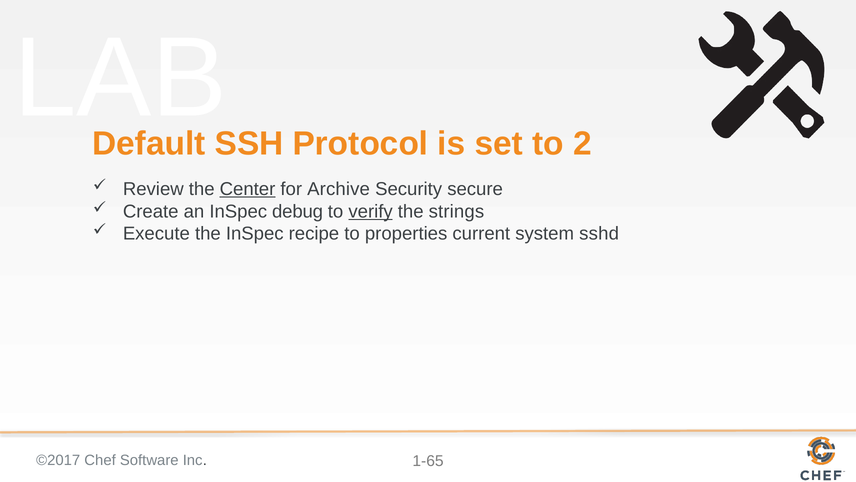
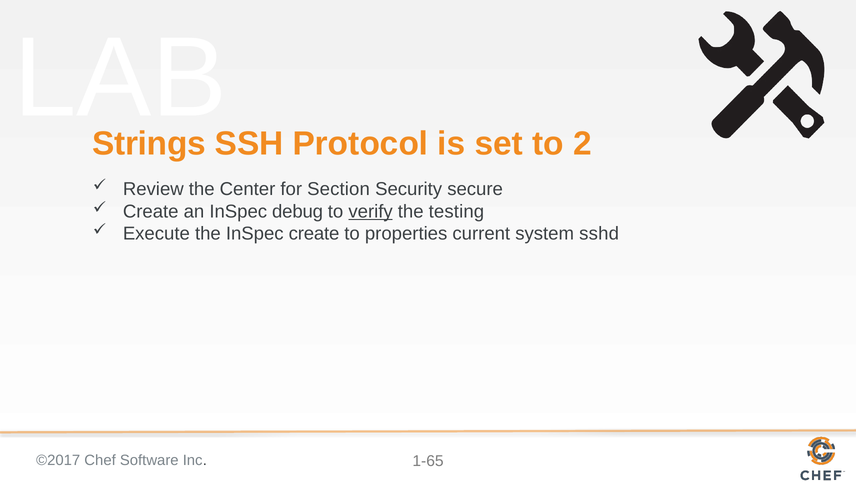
Default: Default -> Strings (149, 144)
Center underline: present -> none (248, 189)
Archive: Archive -> Section (339, 189)
strings: strings -> testing (456, 211)
InSpec recipe: recipe -> create (314, 234)
